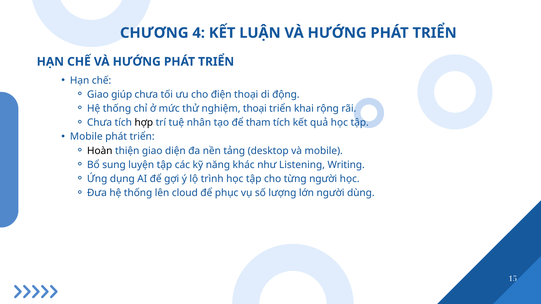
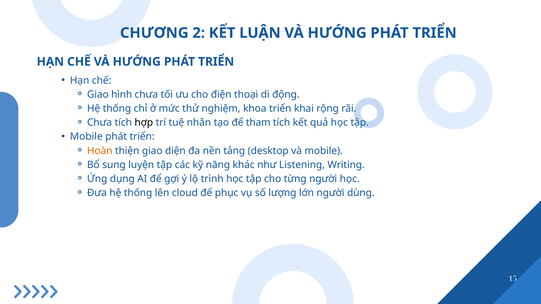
4: 4 -> 2 (199, 33)
giúp: giúp -> hình (122, 95)
nghiệm thoại: thoại -> khoa (255, 109)
Hoàn colour: black -> orange (100, 151)
